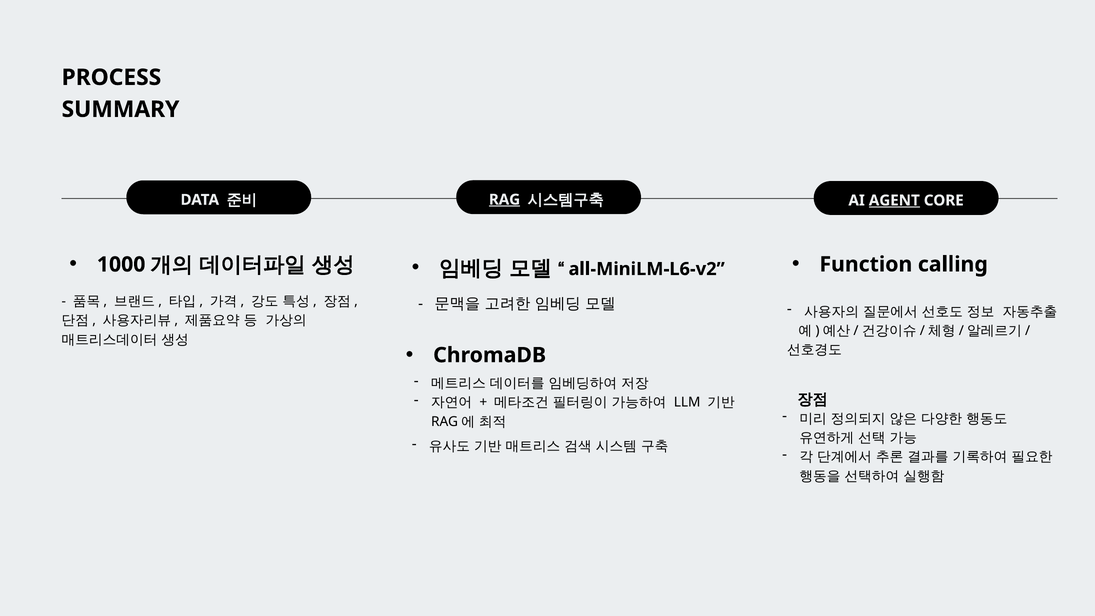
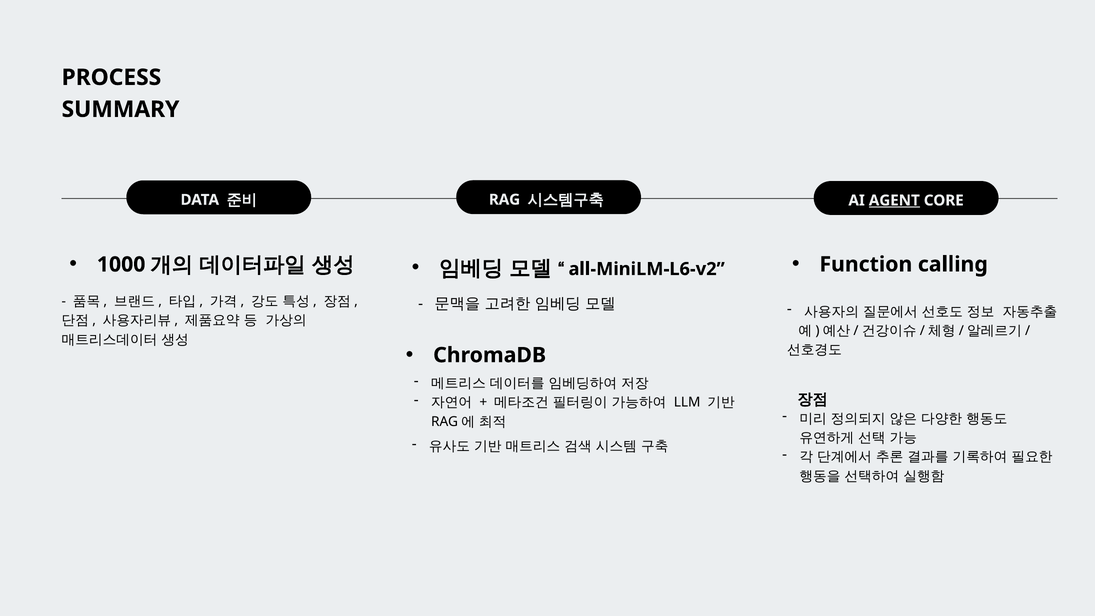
RAG underline: present -> none (505, 200)
